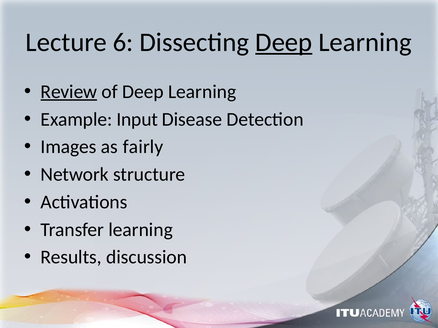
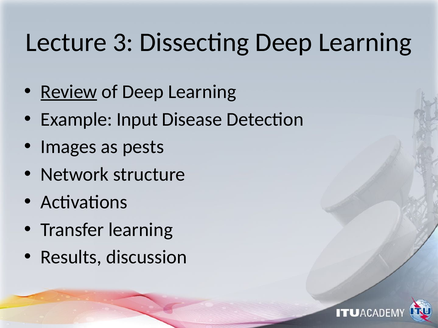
6: 6 -> 3 (123, 42)
Deep underline: present -> none (284, 42)
fairly: fairly -> pests (143, 147)
